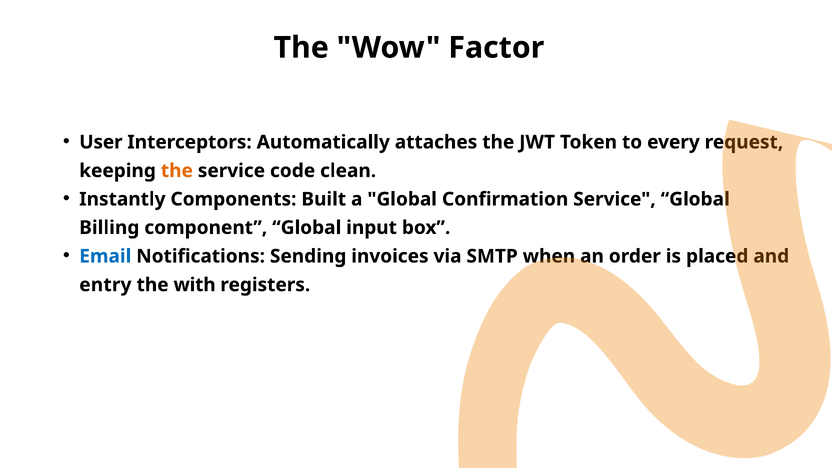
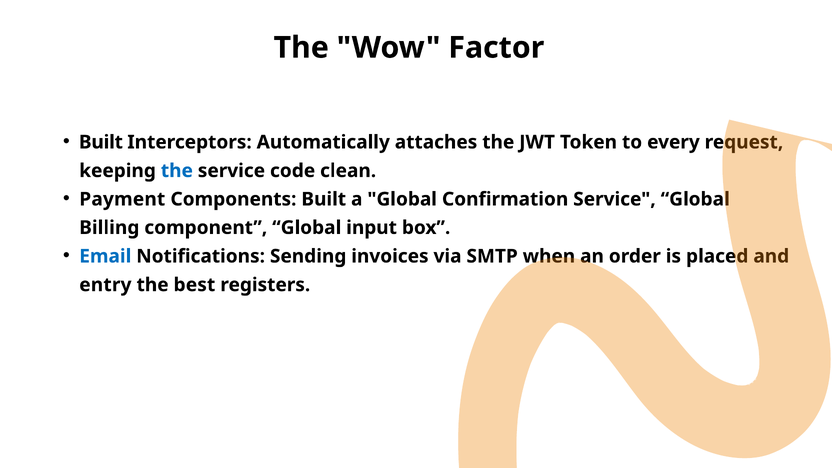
User: User -> Built (101, 142)
the colour: orange -> blue (177, 171)
Instantly: Instantly -> Payment (122, 199)
with: with -> best (194, 285)
